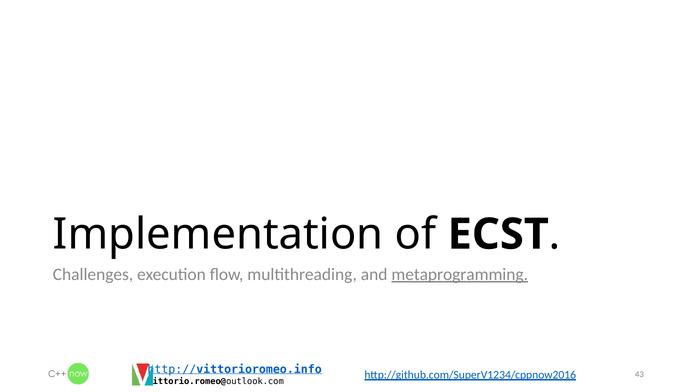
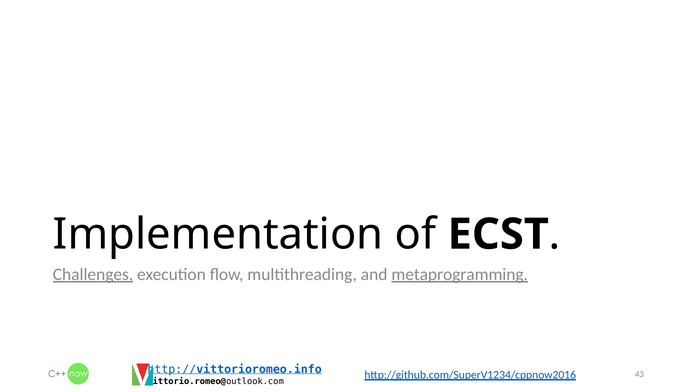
Challenges underline: none -> present (93, 274)
